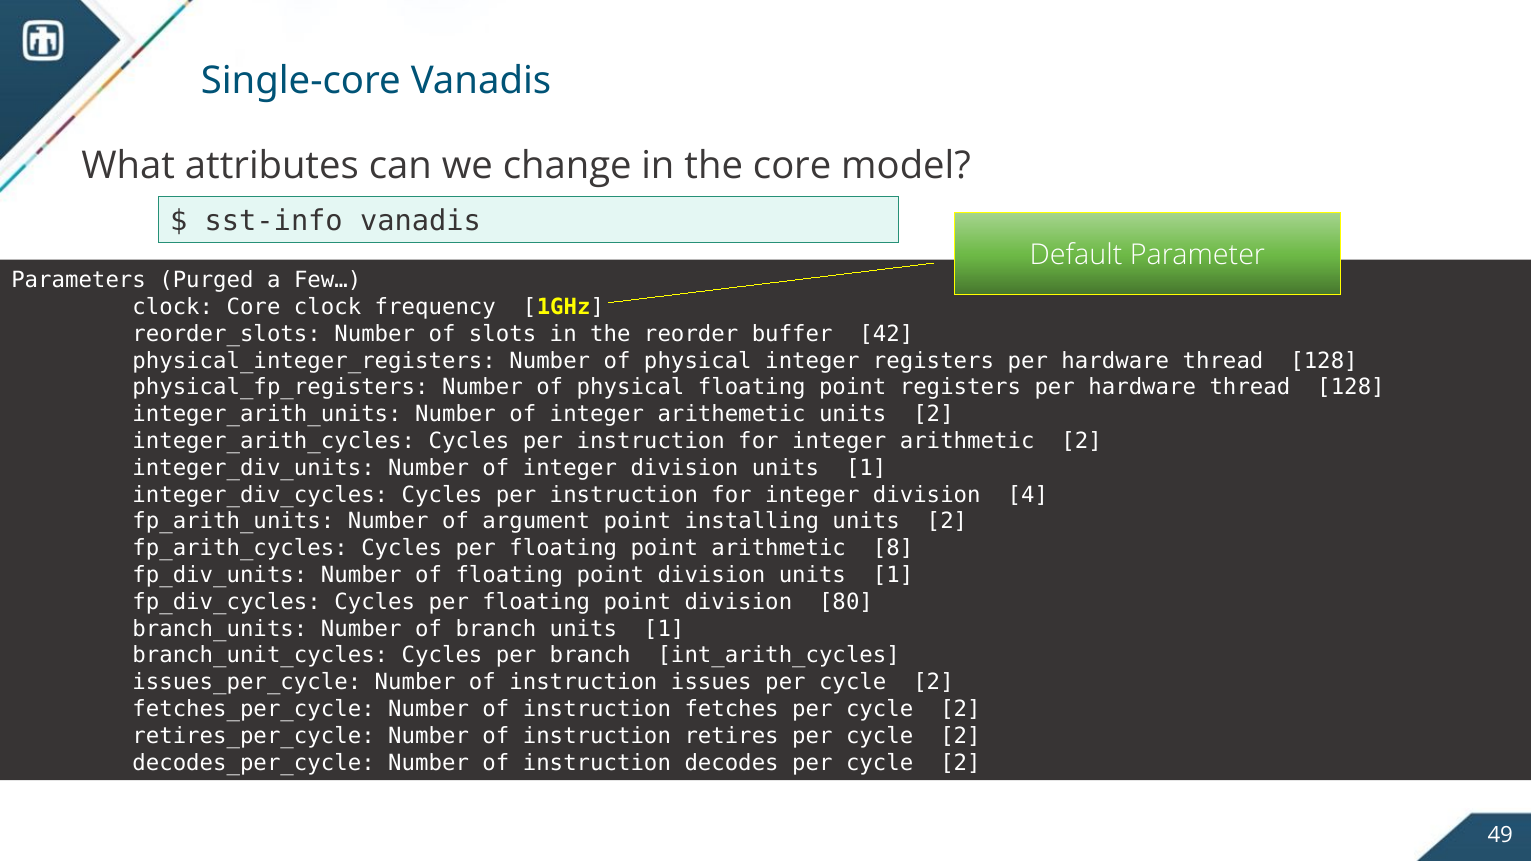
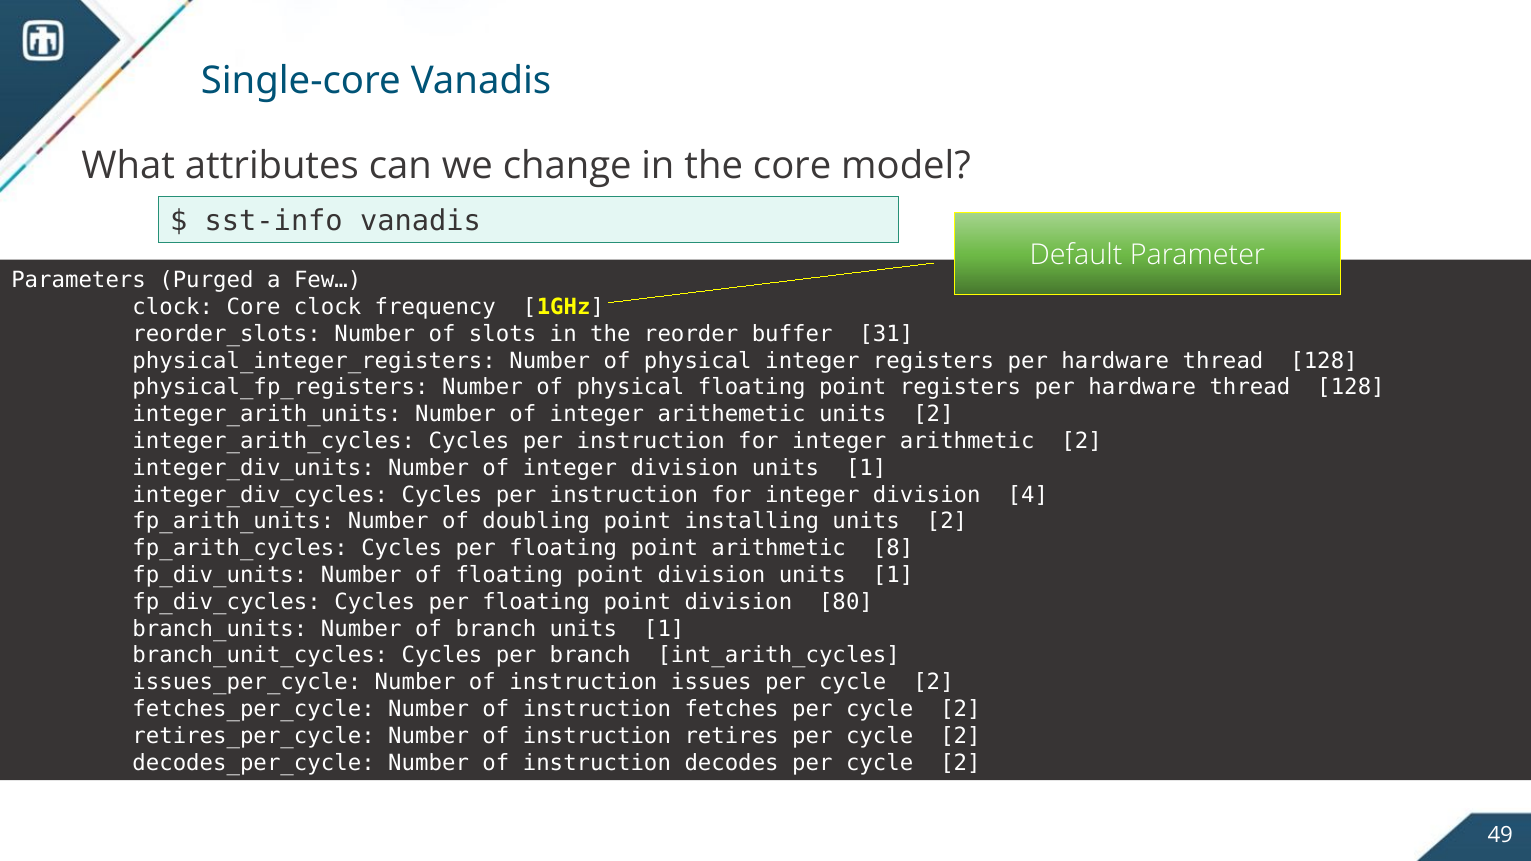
42: 42 -> 31 (886, 334)
argument: argument -> doubling (536, 522)
